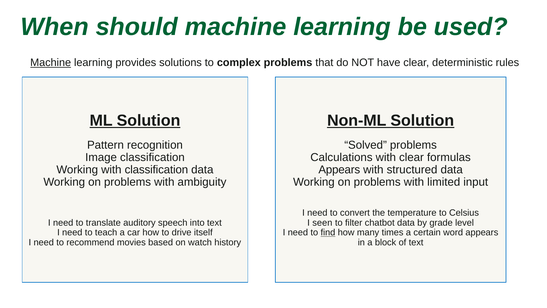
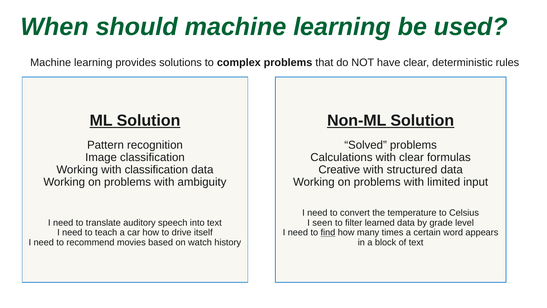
Machine underline: present -> none (51, 63)
Appears: Appears -> Creative (339, 170)
chatbot: chatbot -> learned (380, 222)
